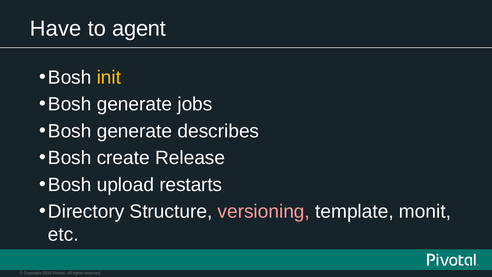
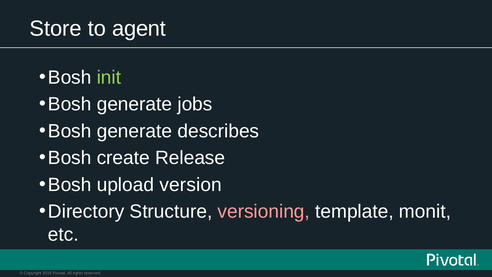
Have: Have -> Store (56, 29)
init colour: yellow -> light green (109, 77)
restarts: restarts -> version (191, 185)
